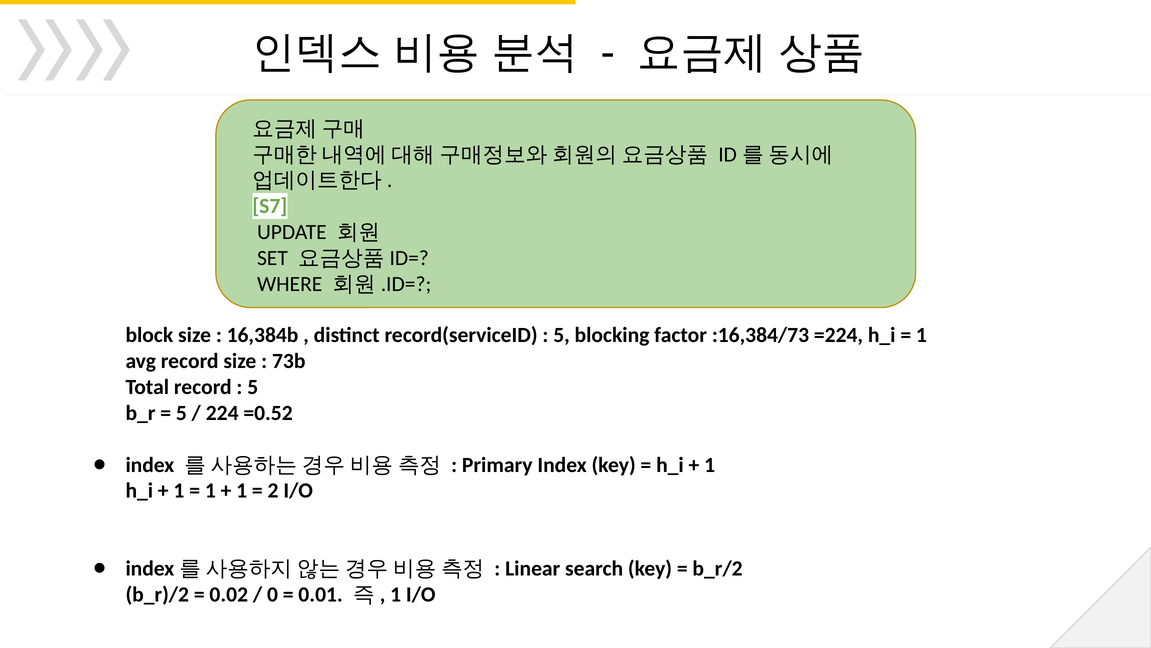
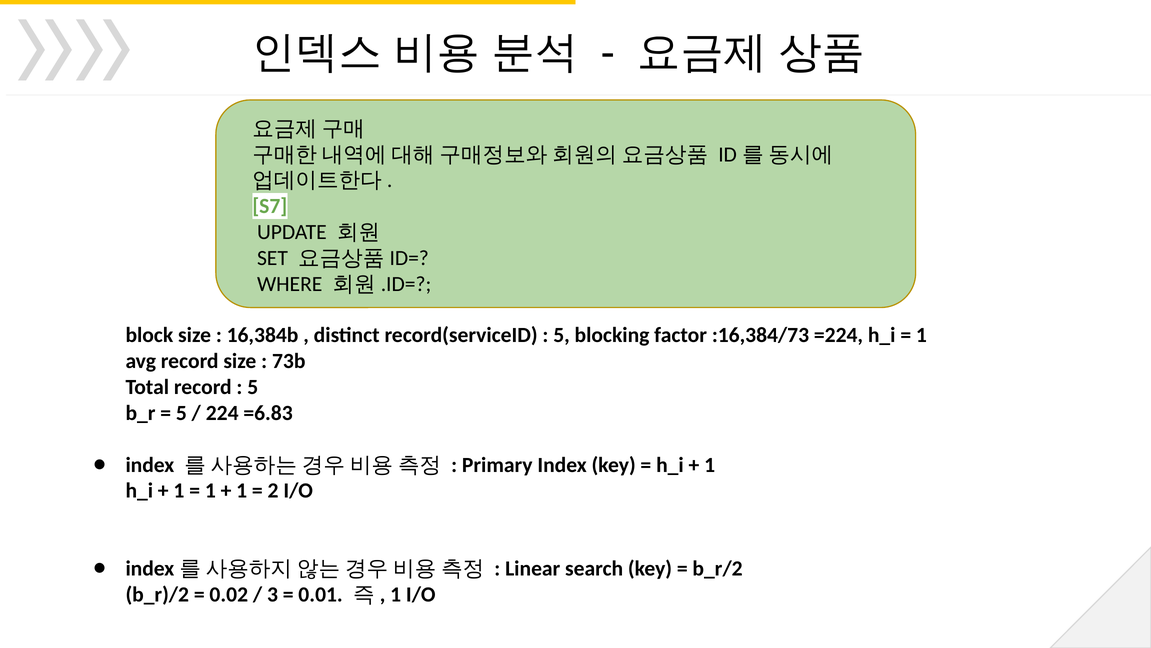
=0.52: =0.52 -> =6.83 (268, 413)
0: 0 -> 3 (272, 594)
